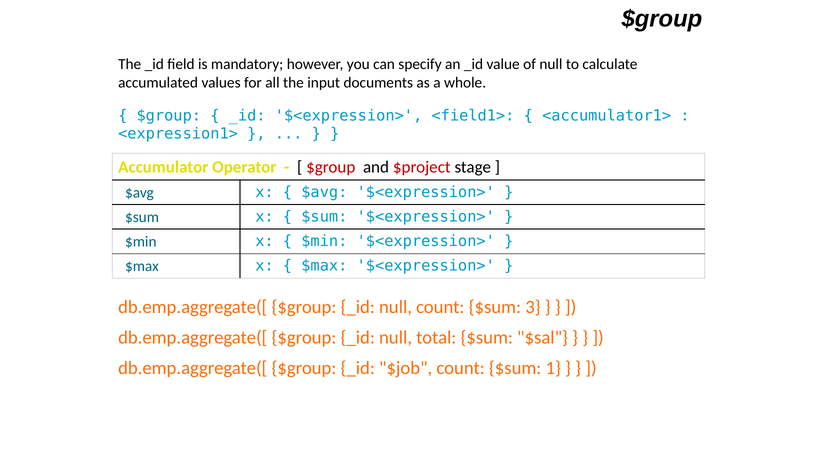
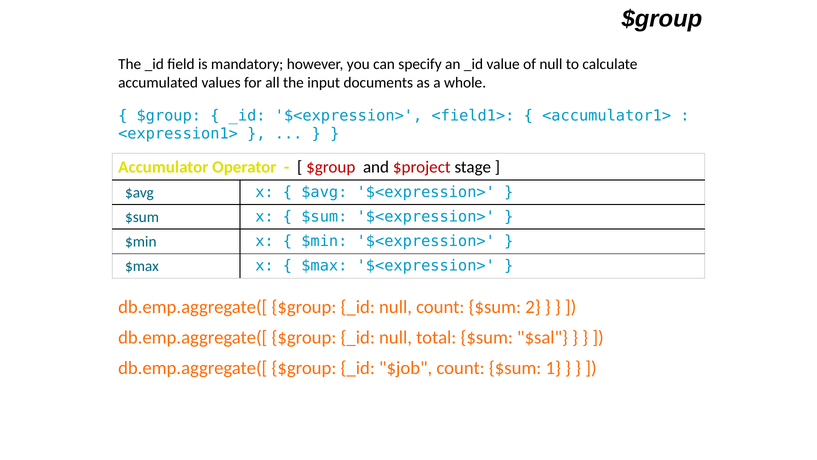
3: 3 -> 2 (533, 307)
